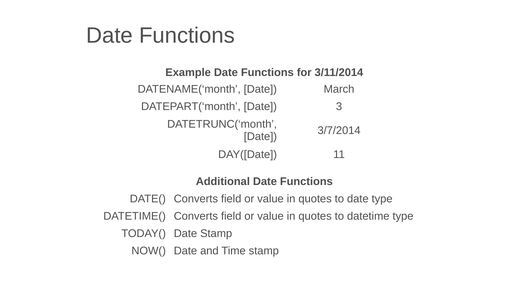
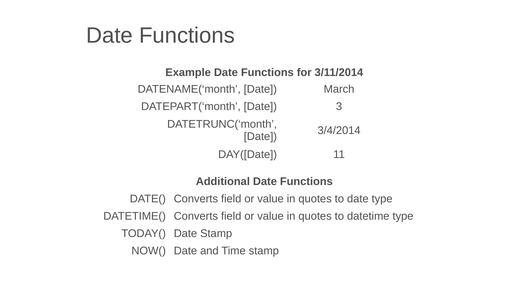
3/7/2014: 3/7/2014 -> 3/4/2014 (339, 130)
